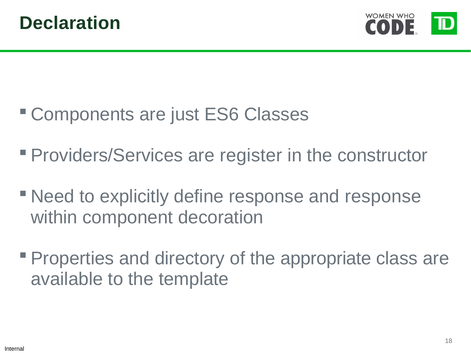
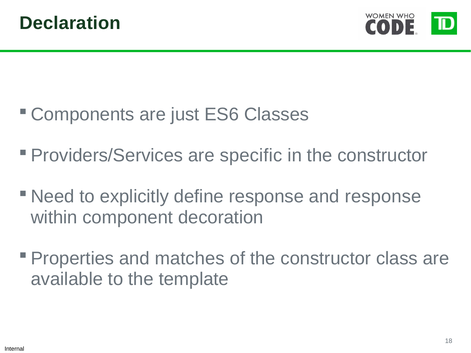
register: register -> specific (251, 156)
directory: directory -> matches (190, 259)
of the appropriate: appropriate -> constructor (326, 259)
